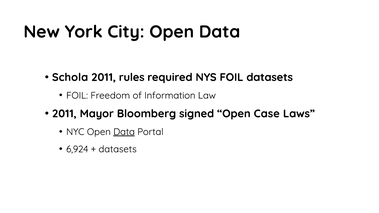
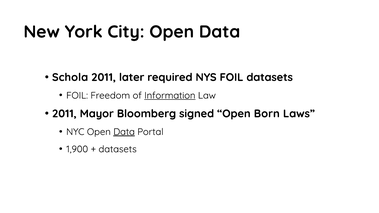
rules: rules -> later (132, 77)
Information underline: none -> present (170, 96)
Case: Case -> Born (267, 114)
6,924: 6,924 -> 1,900 (77, 149)
